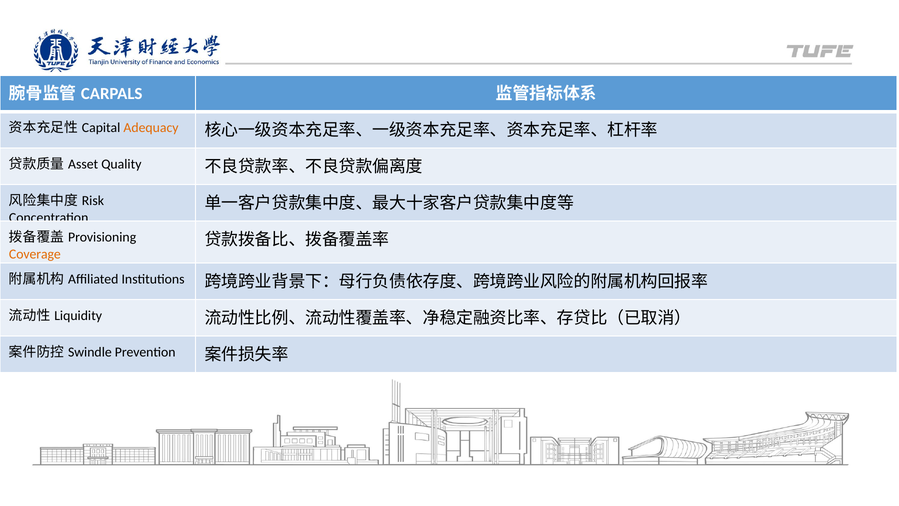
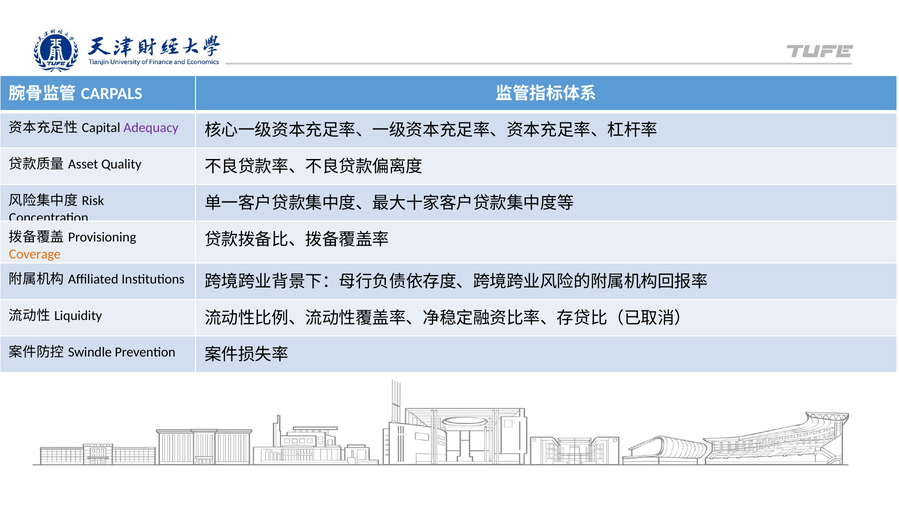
Adequacy colour: orange -> purple (151, 128)
